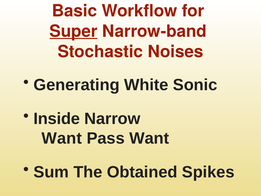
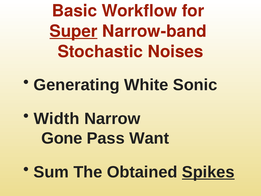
Inside: Inside -> Width (57, 119)
Want: Want -> Gone (62, 138)
Spikes underline: none -> present (208, 172)
